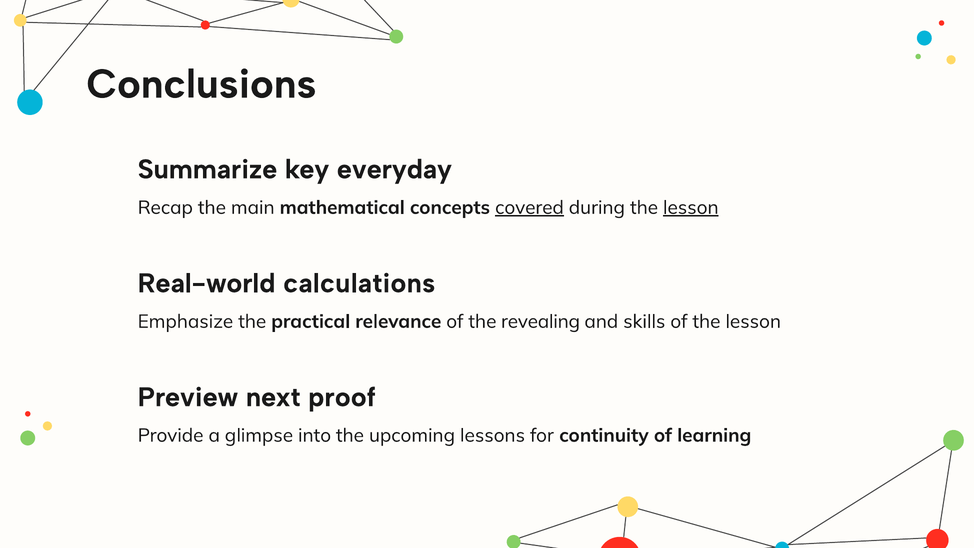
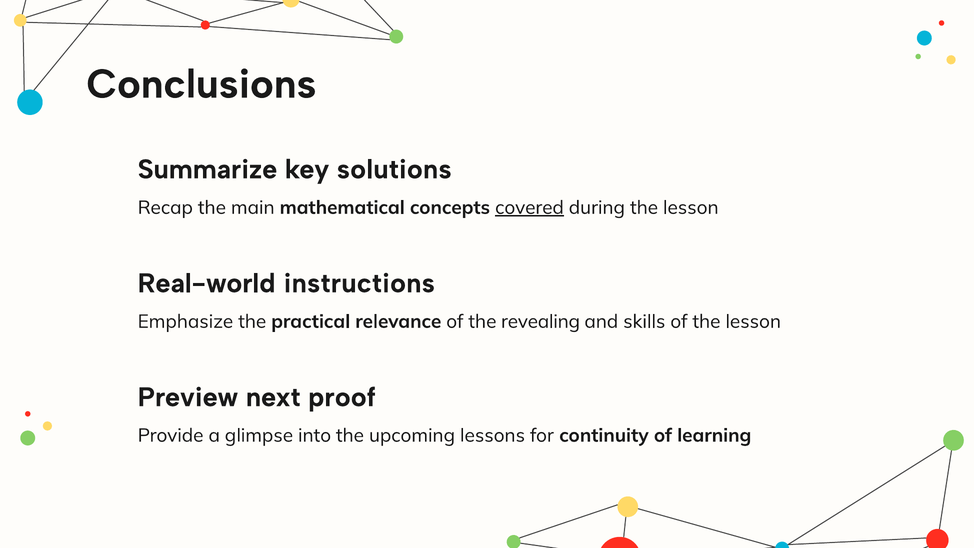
everyday: everyday -> solutions (394, 169)
lesson underline: present -> none (691, 208)
calculations: calculations -> instructions (359, 283)
